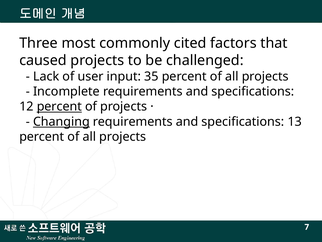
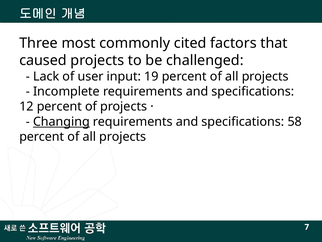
35: 35 -> 19 (151, 76)
percent underline: present -> none (59, 106)
13: 13 -> 58 (295, 121)
